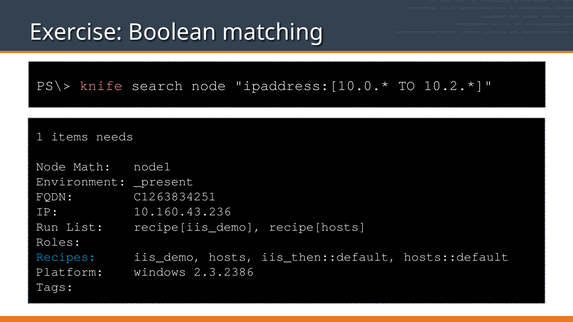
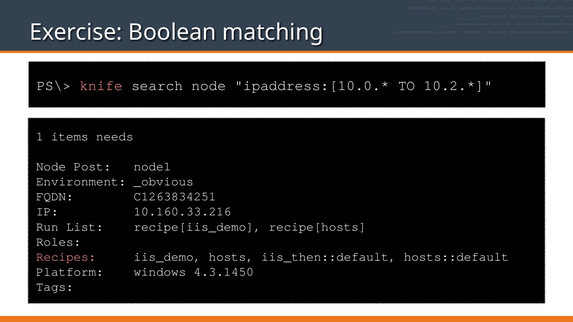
Math: Math -> Post (92, 167)
_present: _present -> _obvious (164, 182)
10.160.43.236: 10.160.43.236 -> 10.160.33.216 (182, 212)
Recipes colour: light blue -> pink (66, 257)
2.3.2386: 2.3.2386 -> 4.3.1450 (224, 272)
